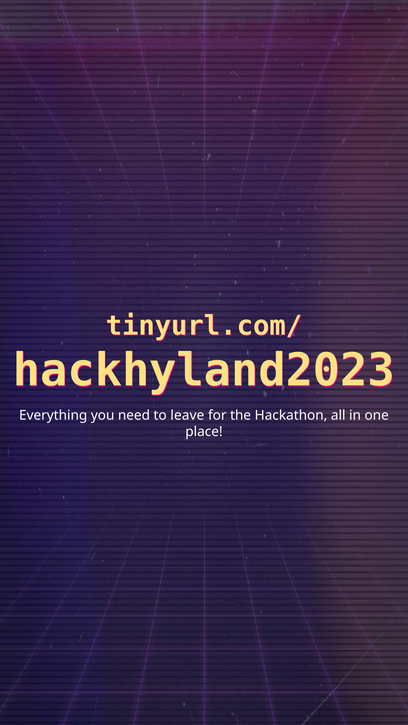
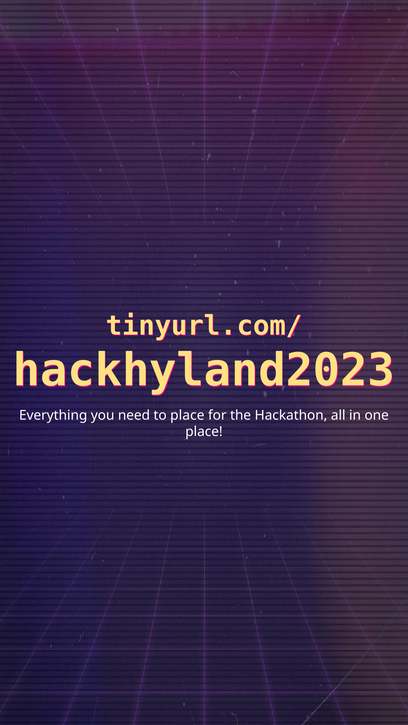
to leave: leave -> place (187, 416)
